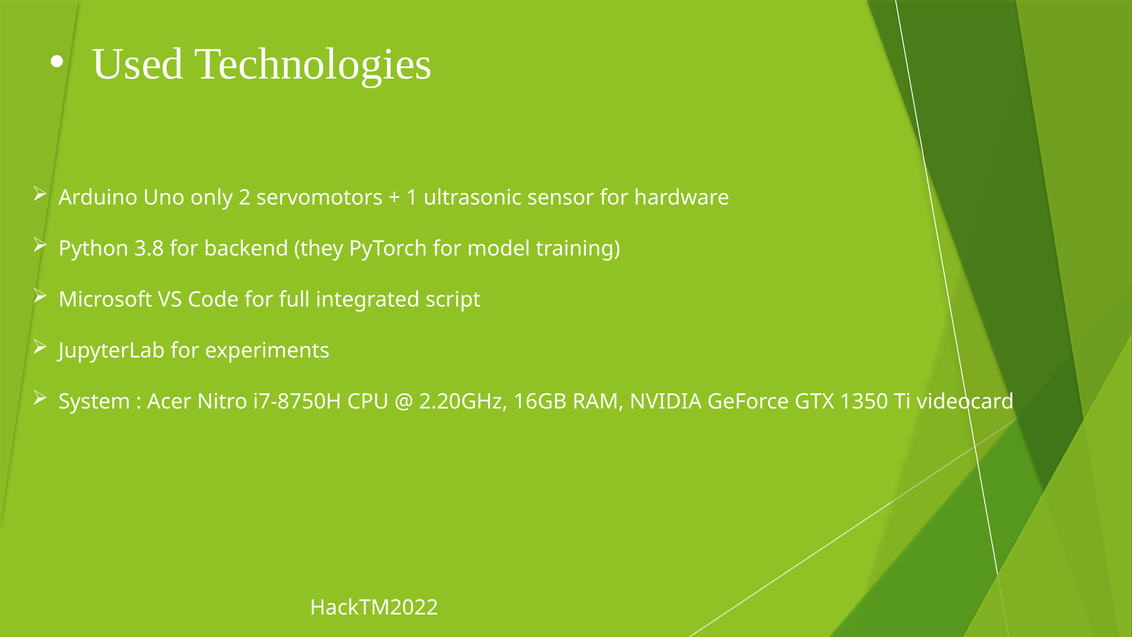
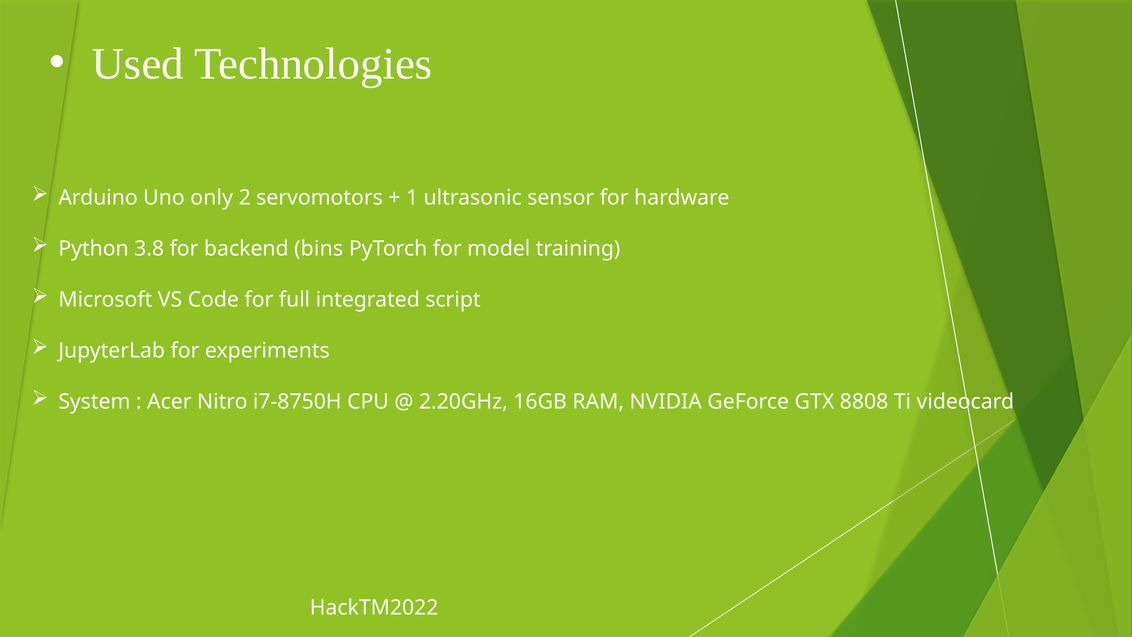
they: they -> bins (319, 249)
1350: 1350 -> 8808 (864, 401)
